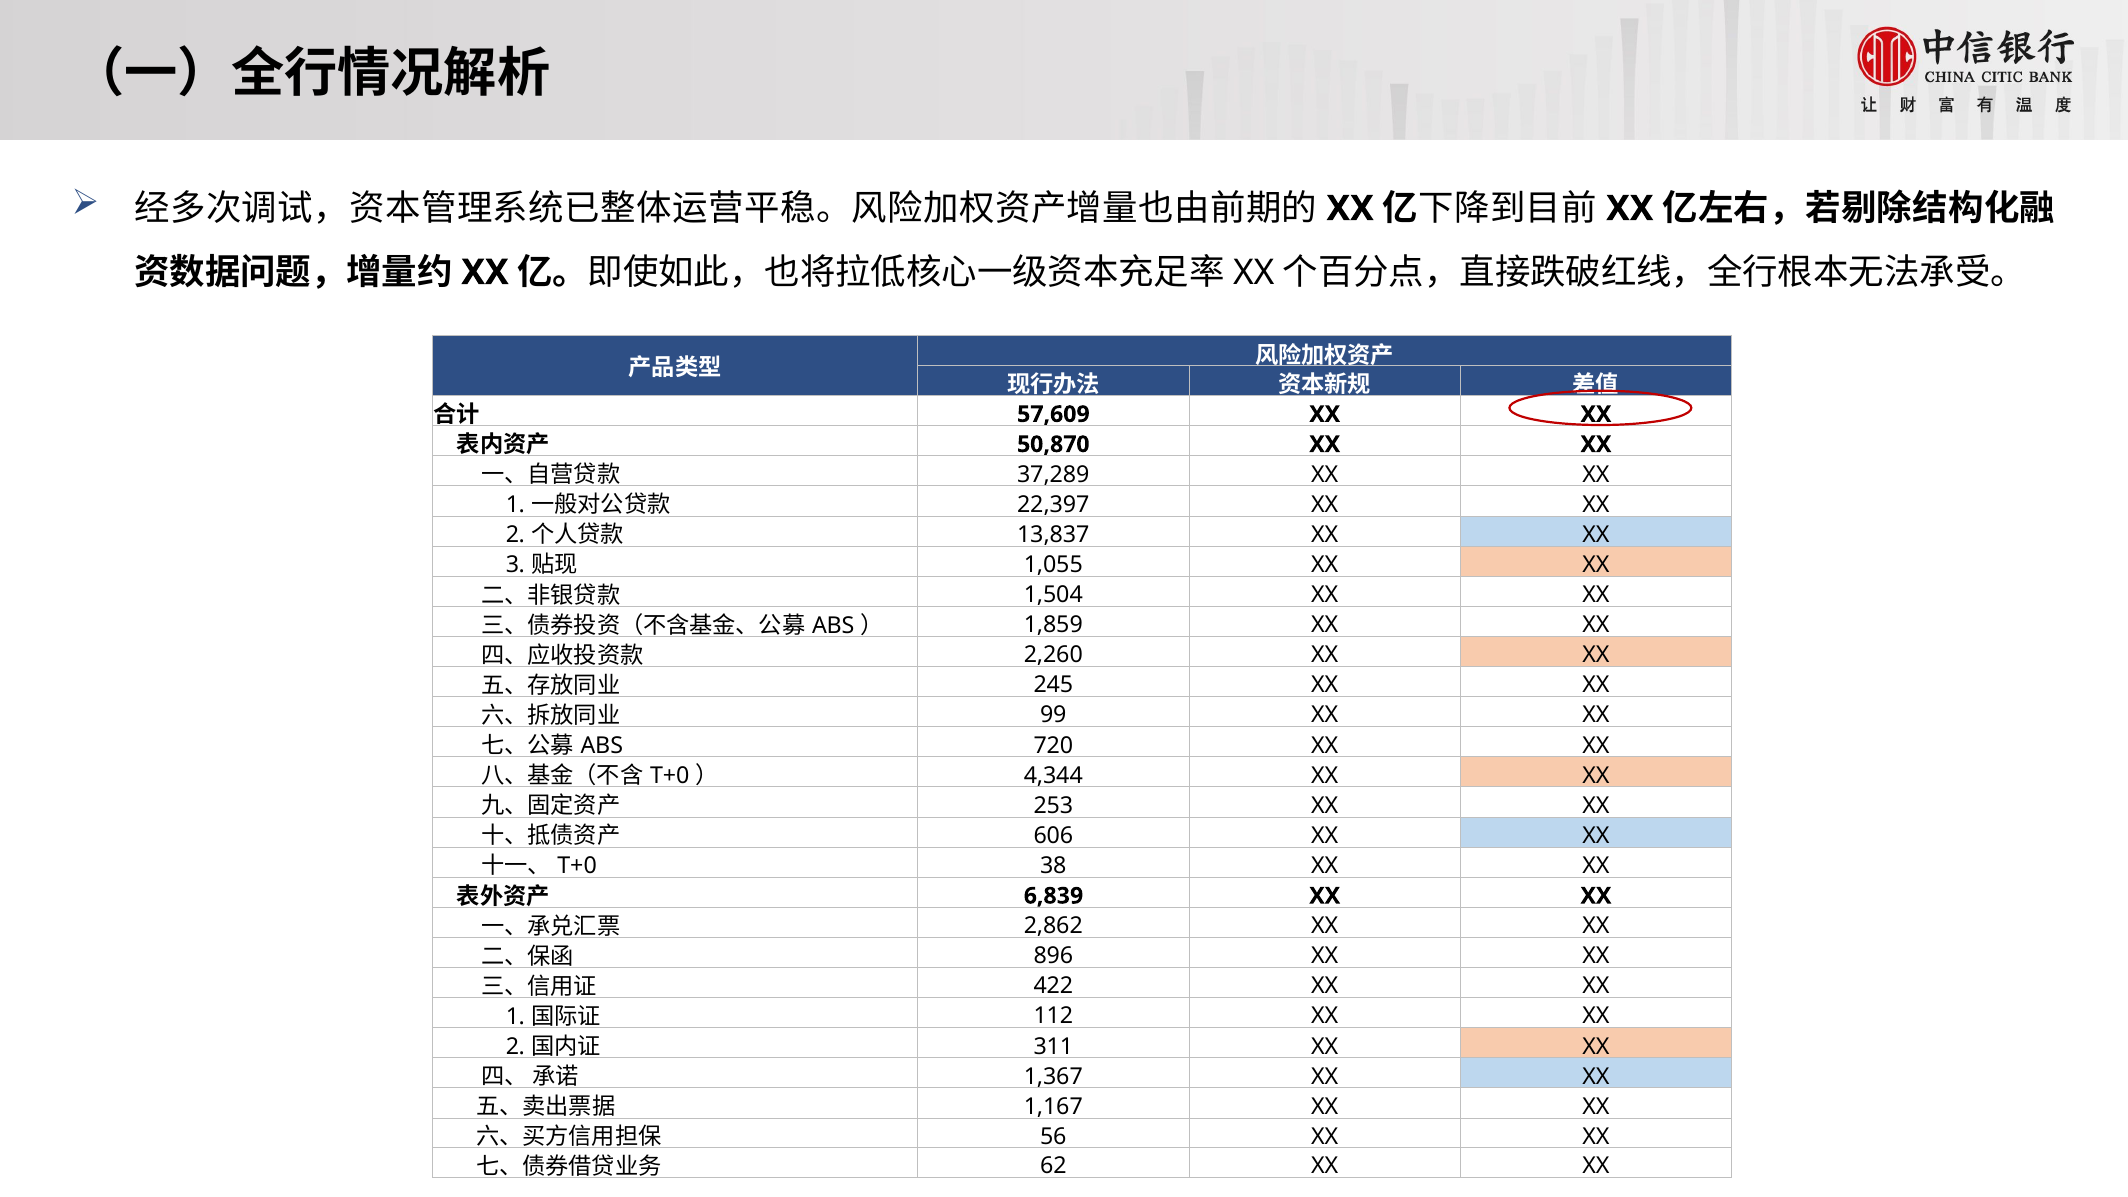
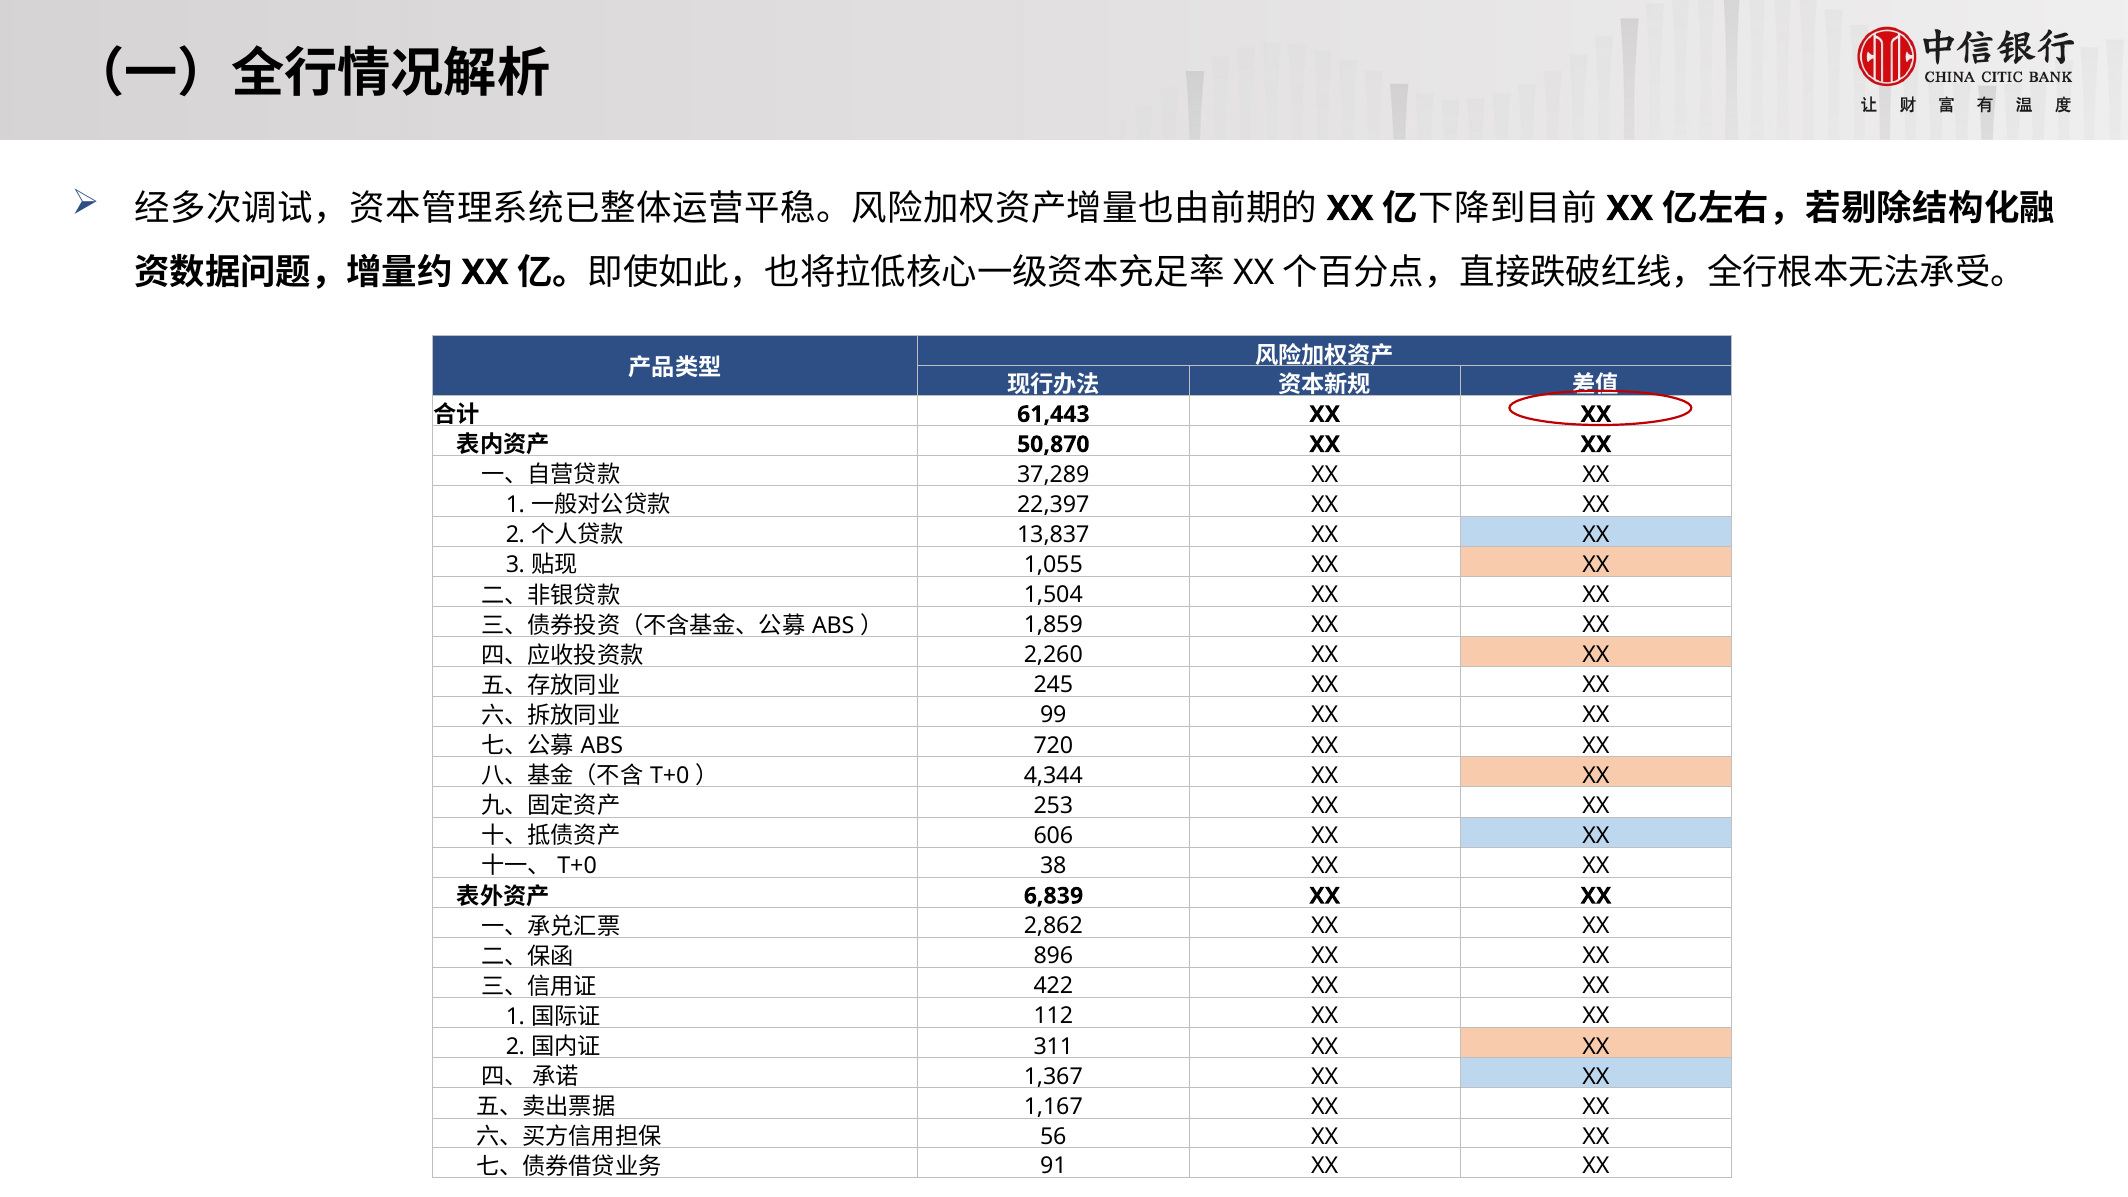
57,609: 57,609 -> 61,443 (1053, 414)
62: 62 -> 91 (1053, 1166)
